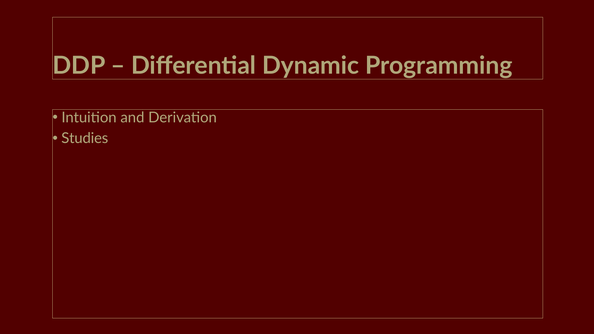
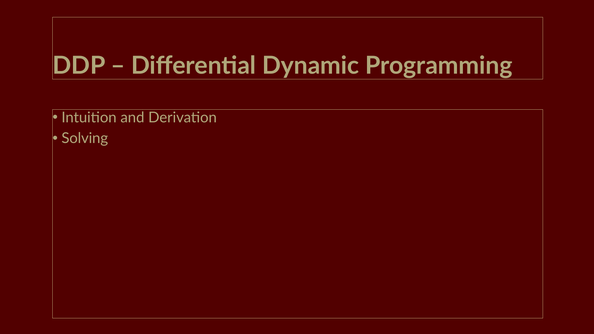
Studies: Studies -> Solving (85, 138)
